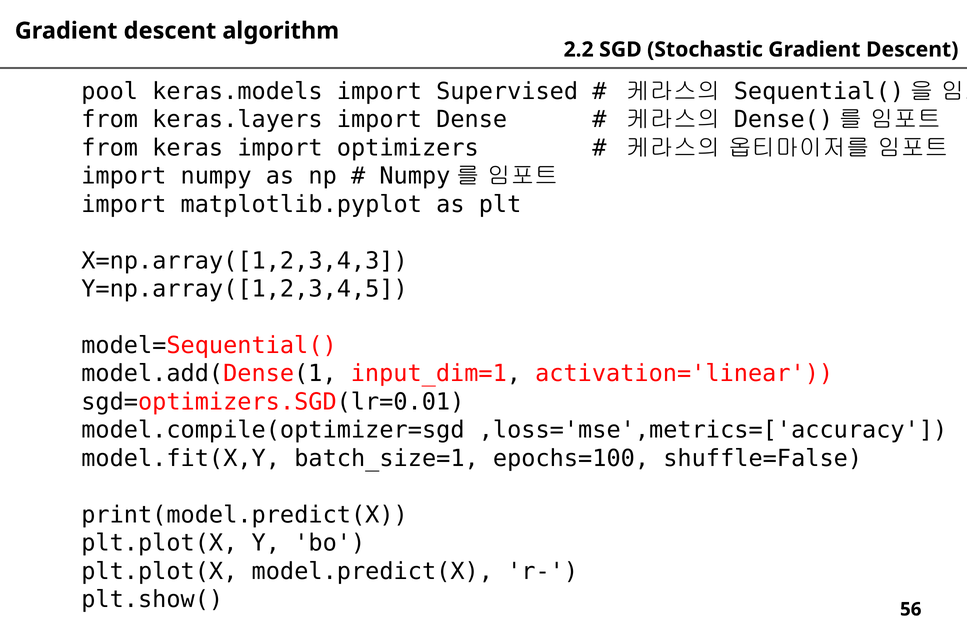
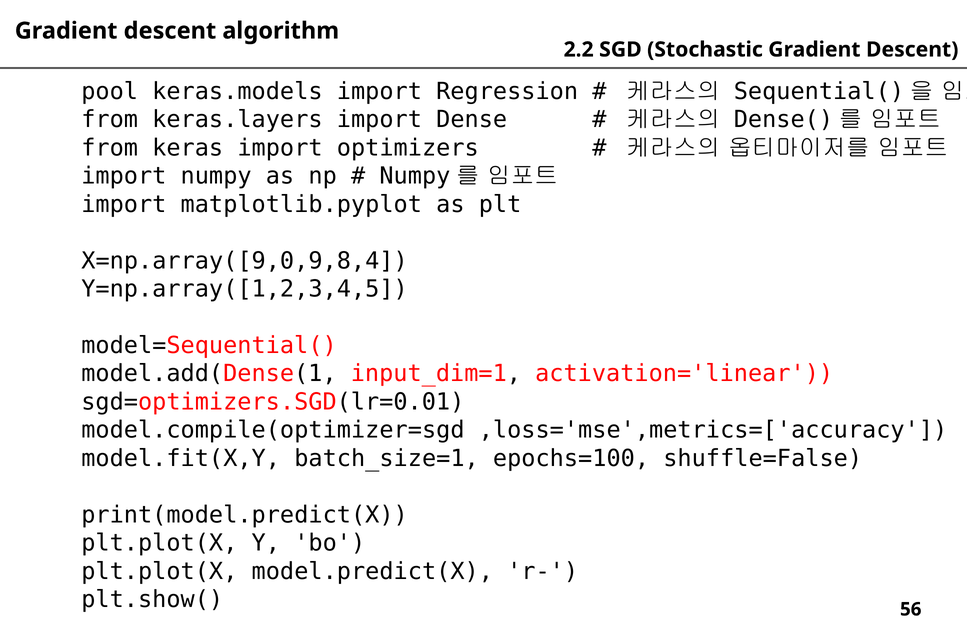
Supervised: Supervised -> Regression (507, 91)
X=np.array([1,2,3,4,3: X=np.array([1,2,3,4,3 -> X=np.array([9,0,9,8,4 (245, 261)
